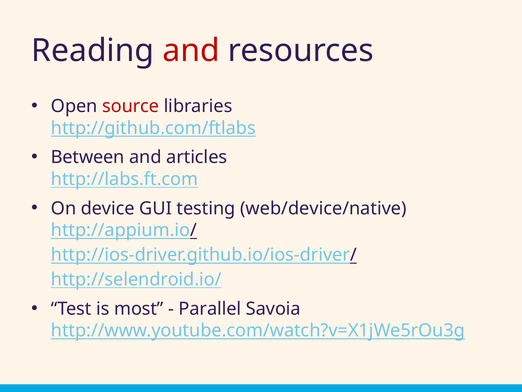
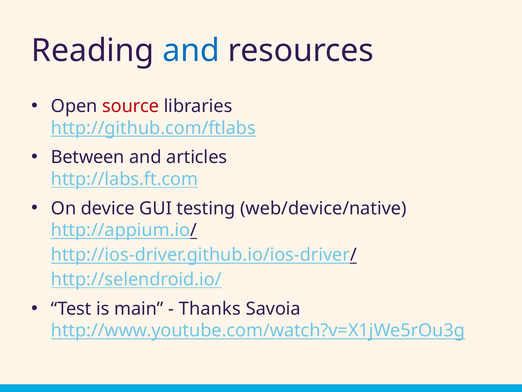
and colour: red -> blue (191, 51)
most: most -> main (139, 308)
Parallel: Parallel -> Thanks (210, 308)
